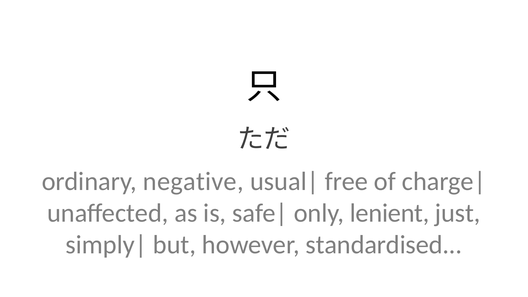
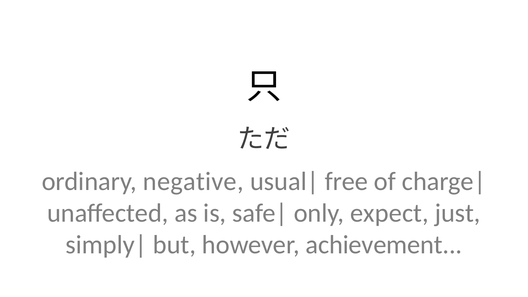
lenient: lenient -> expect (389, 213)
standardised: standardised -> achievement (384, 245)
